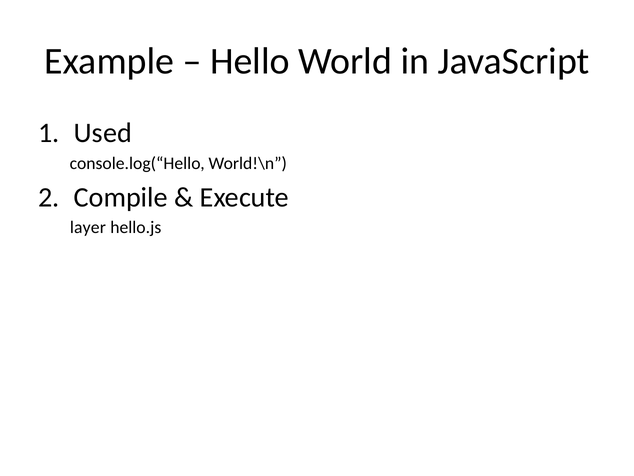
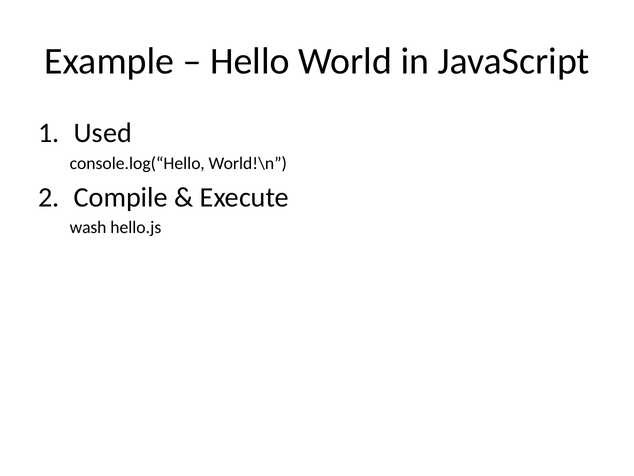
layer: layer -> wash (88, 227)
